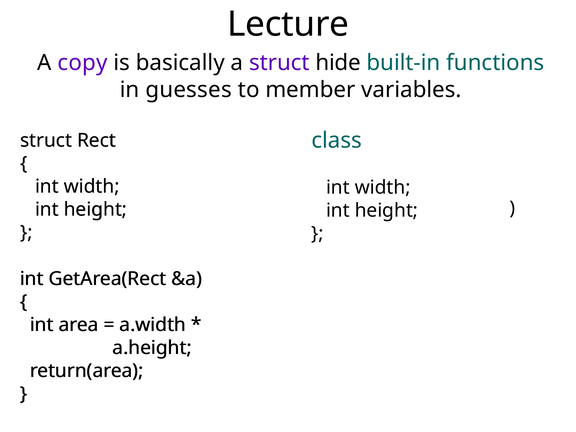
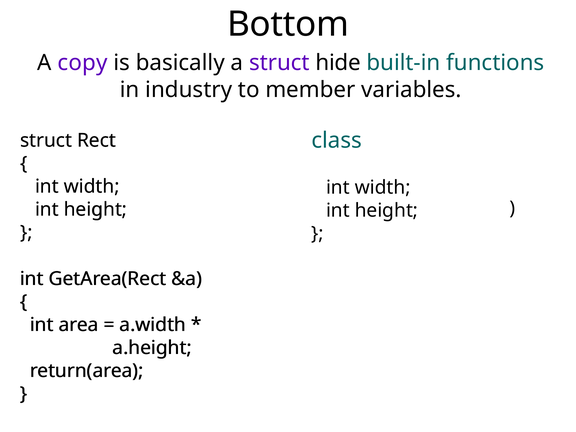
Lecture: Lecture -> Bottom (288, 24)
guesses: guesses -> industry (189, 90)
